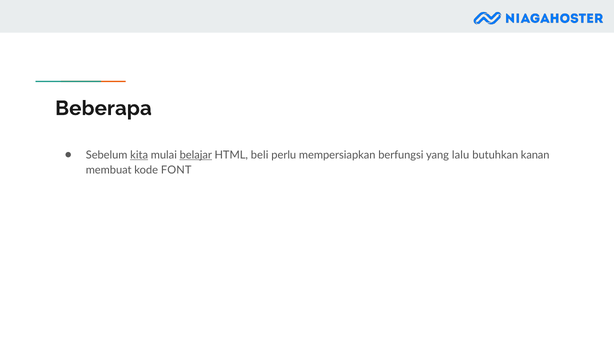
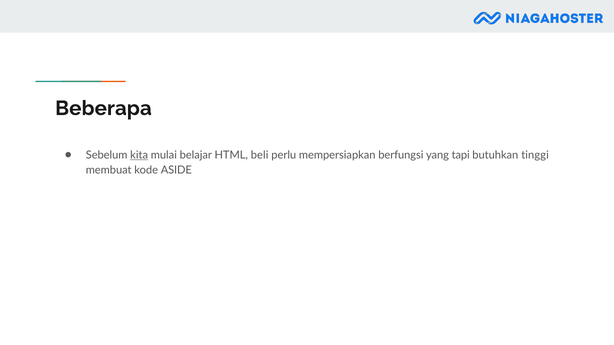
belajar underline: present -> none (196, 155)
lalu: lalu -> tapi (461, 155)
kanan: kanan -> tinggi (535, 155)
FONT: FONT -> ASIDE (176, 170)
